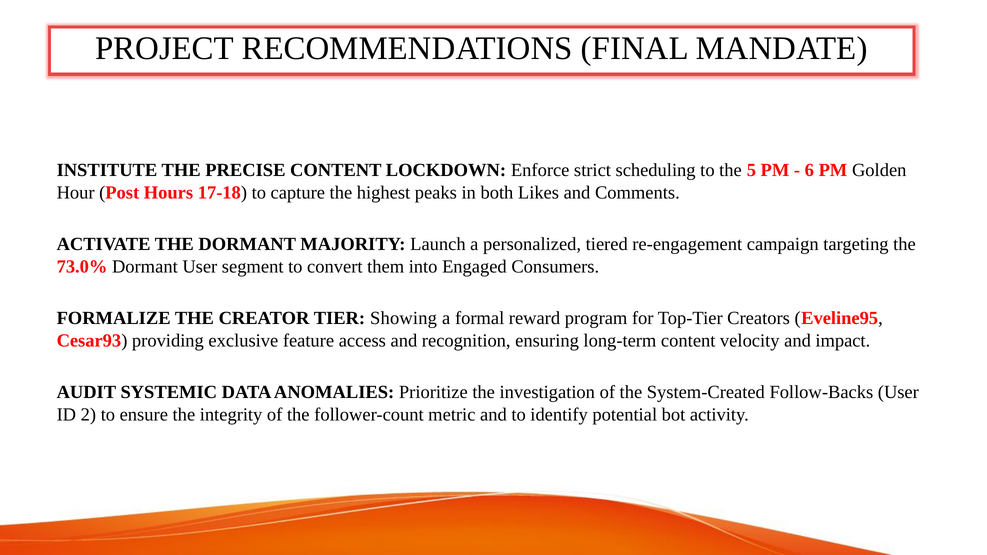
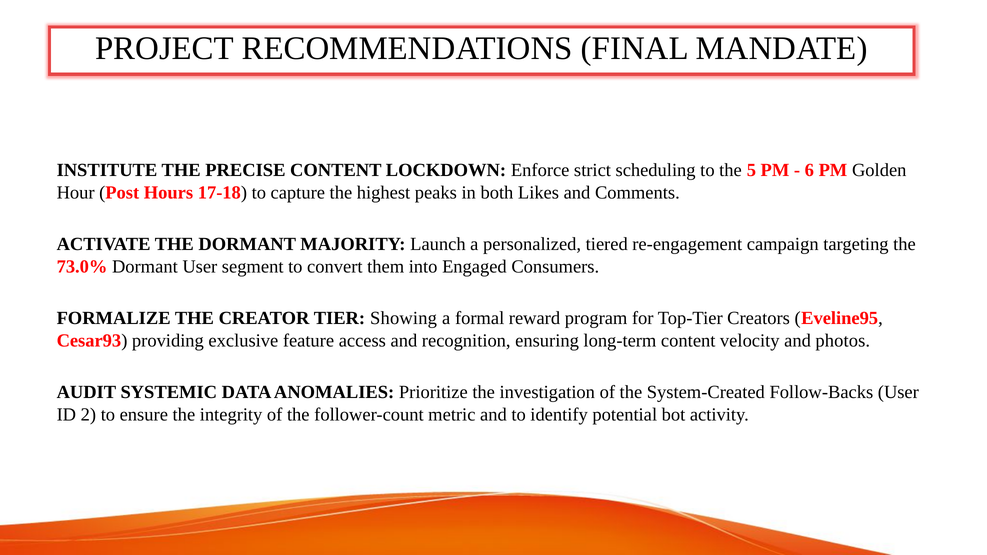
impact: impact -> photos (843, 341)
